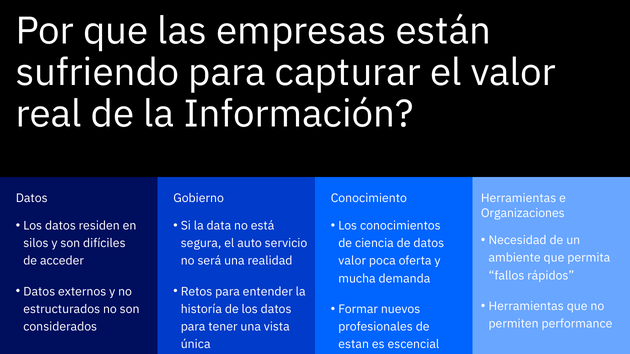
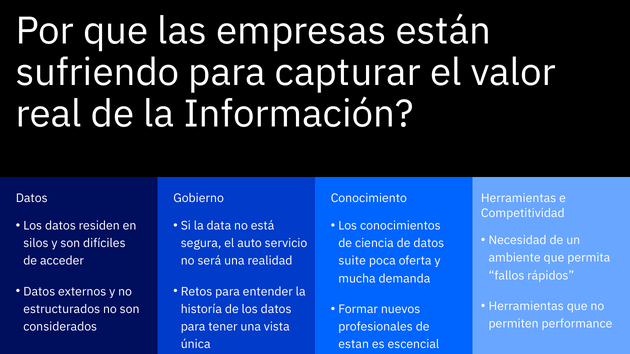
Organizaciones: Organizaciones -> Competitividad (523, 213)
valor: valor -> suite (352, 261)
